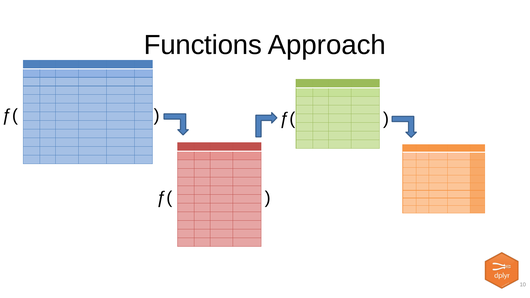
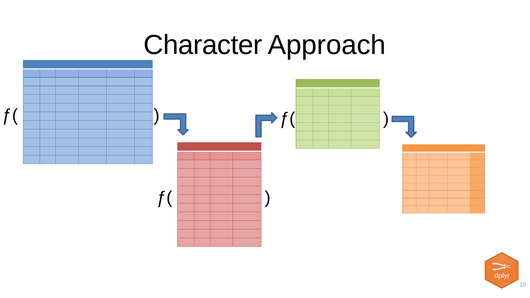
Functions: Functions -> Character (203, 45)
